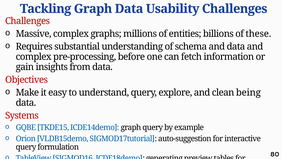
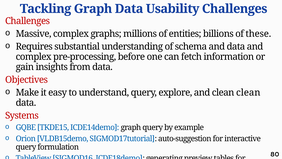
clean being: being -> clean (248, 92)
